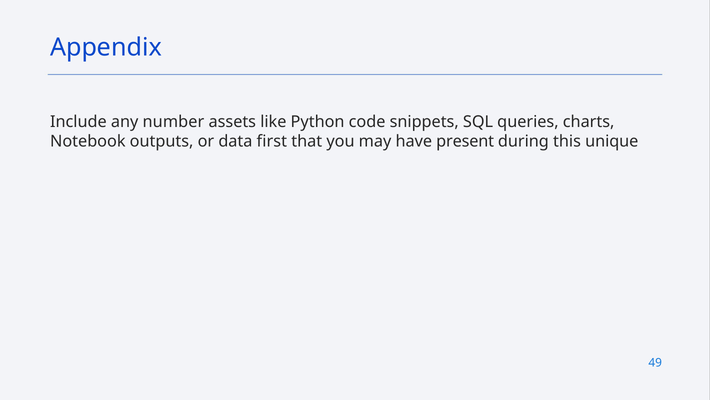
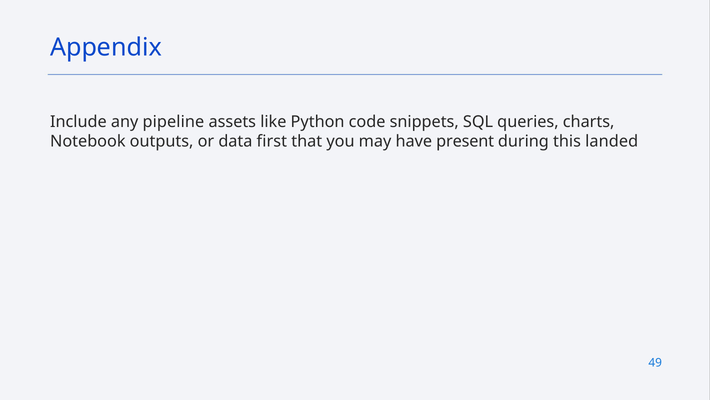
number: number -> pipeline (173, 122)
unique: unique -> landed (612, 141)
